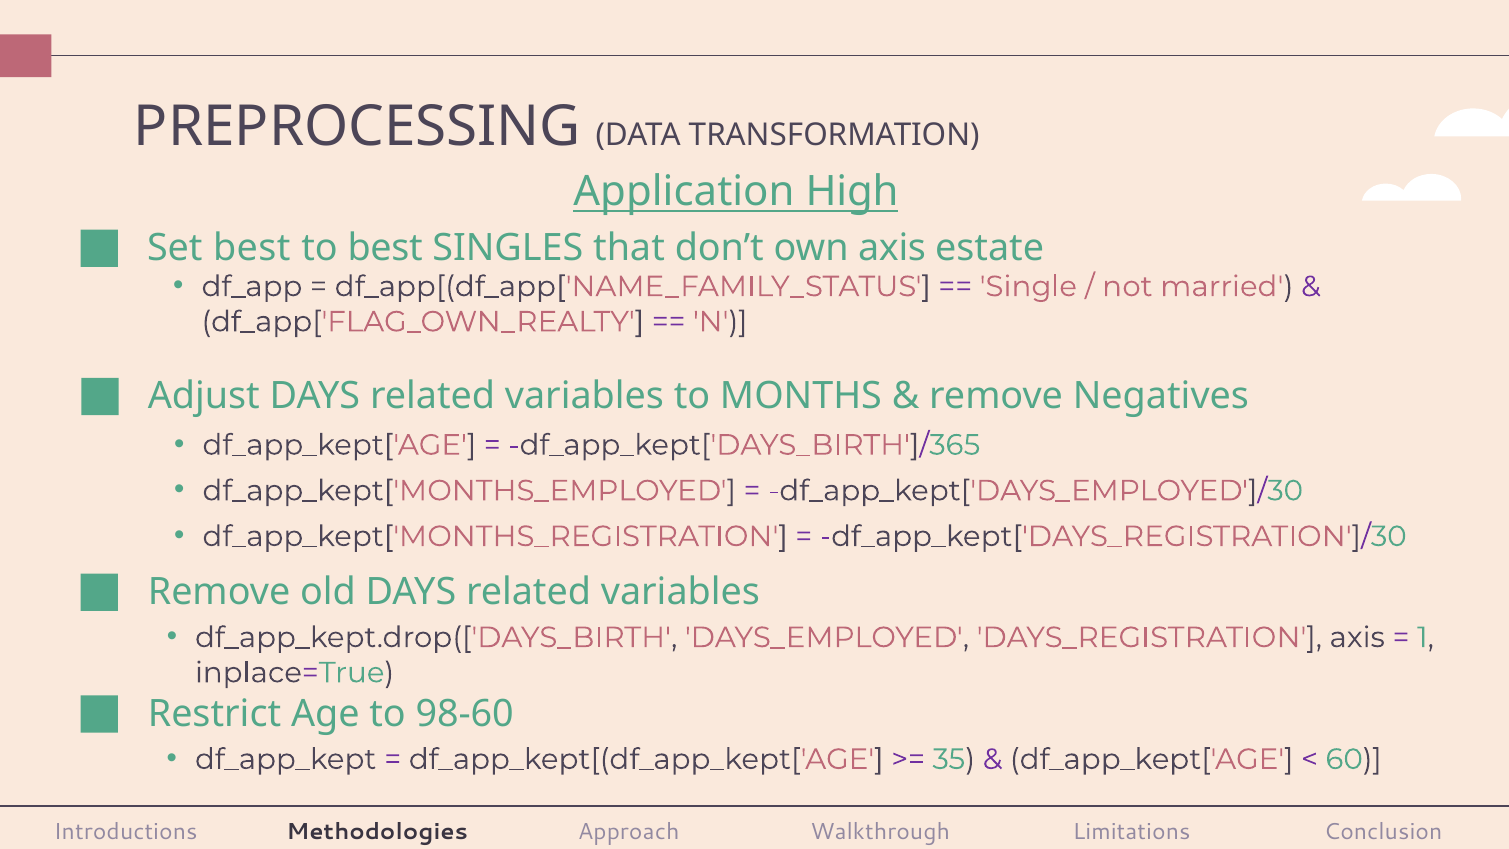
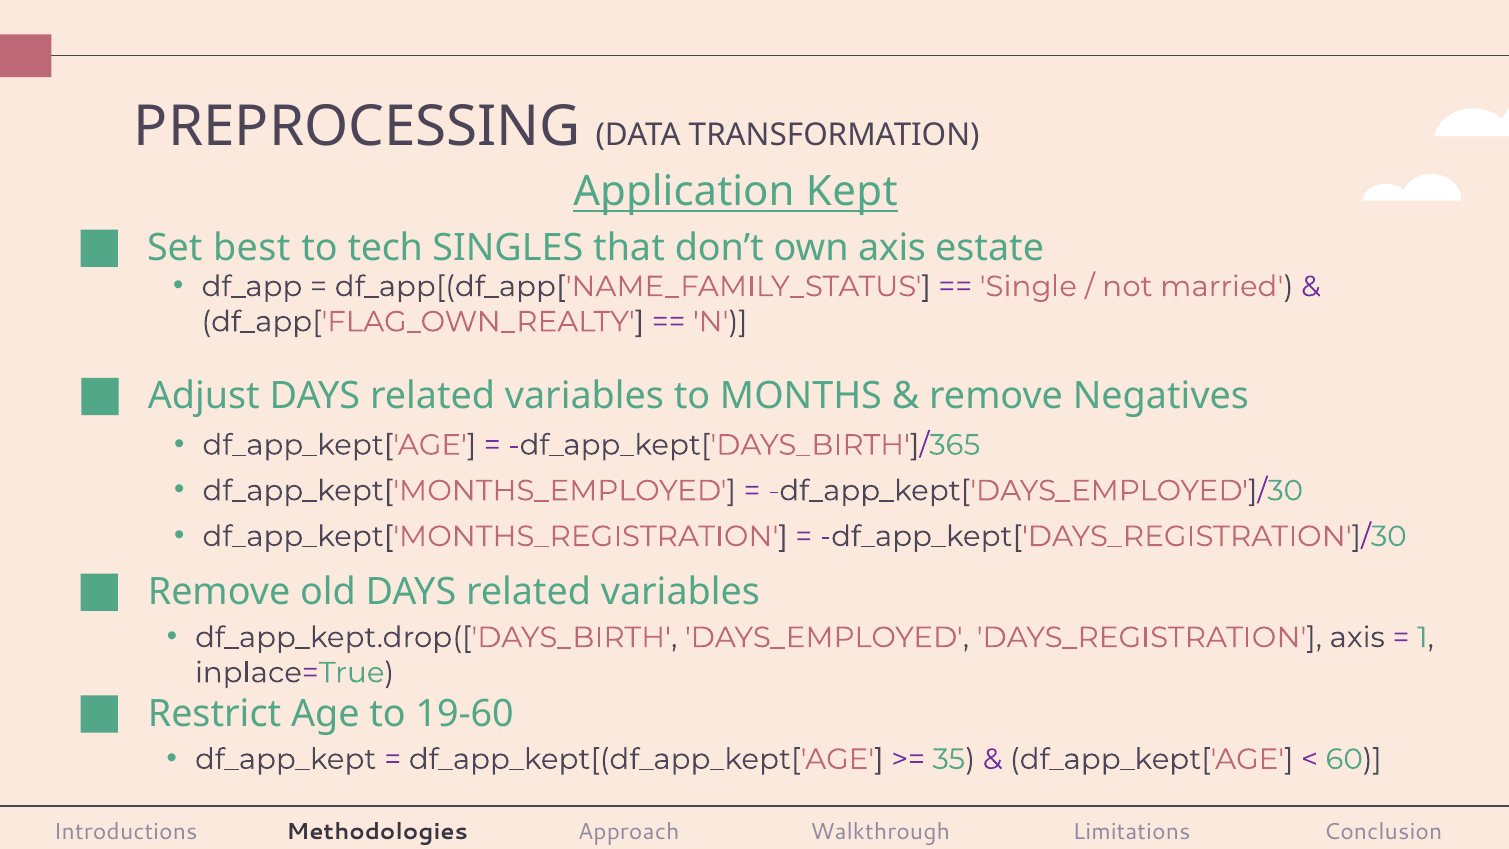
High: High -> Kept (852, 192)
to best: best -> tech (385, 248)
98-60: 98-60 -> 19-60 (465, 714)
